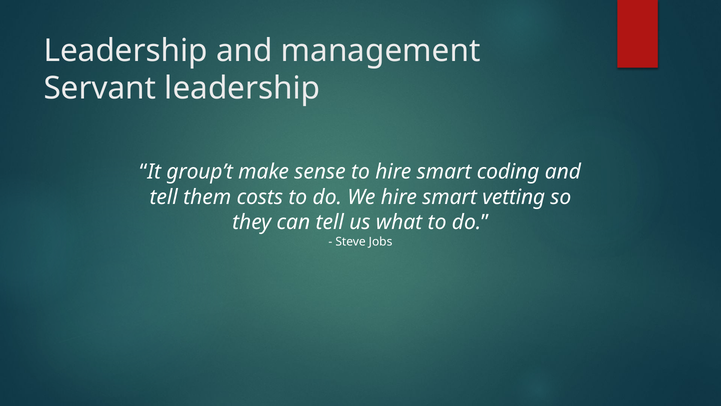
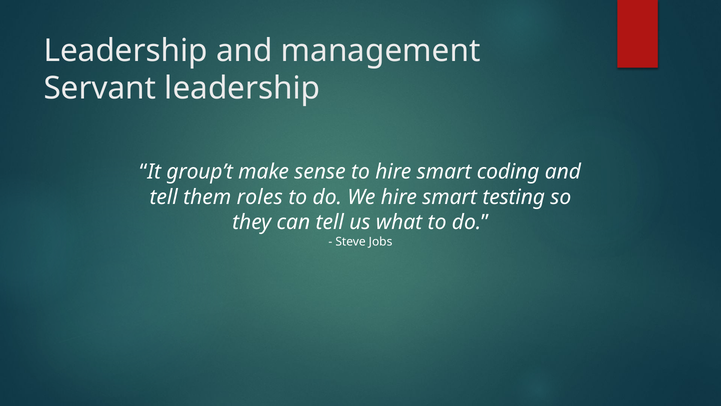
costs: costs -> roles (260, 197)
vetting: vetting -> testing (514, 197)
